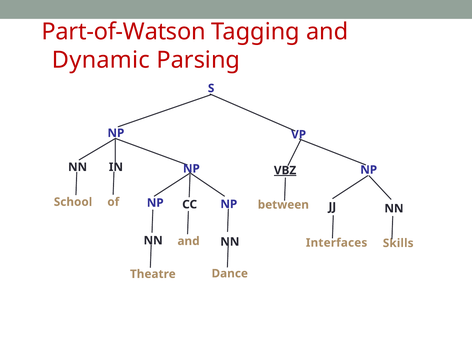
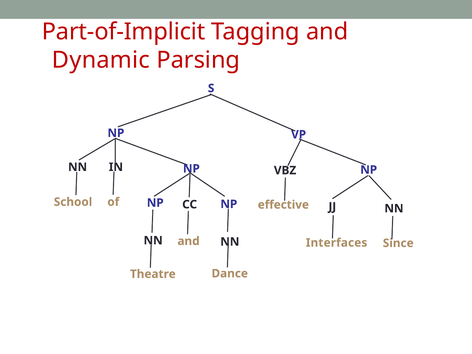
Part-of-Watson: Part-of-Watson -> Part-of-Implicit (124, 32)
VBZ underline: present -> none (285, 170)
between: between -> effective (283, 205)
Skills: Skills -> Since (398, 243)
